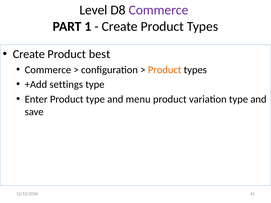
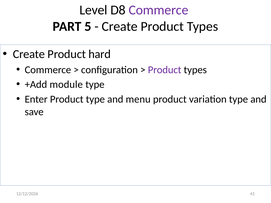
1: 1 -> 5 (88, 26)
best: best -> hard (100, 54)
Product colour: orange -> purple (165, 70)
settings: settings -> module (66, 85)
